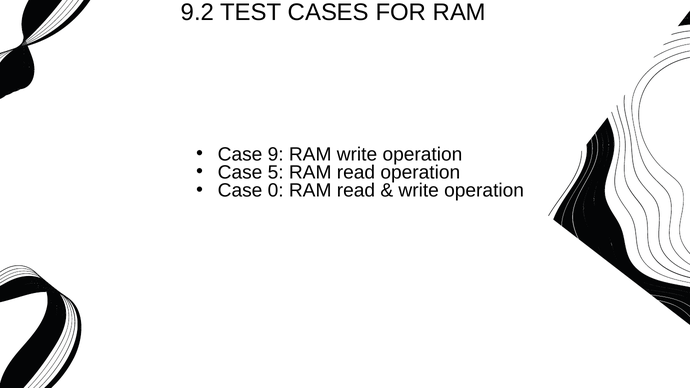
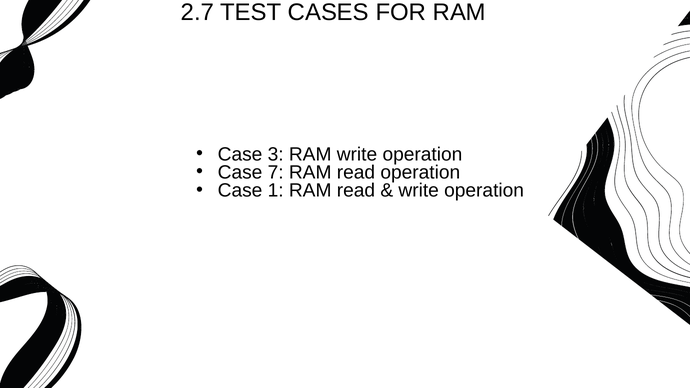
9.2: 9.2 -> 2.7 (197, 13)
9: 9 -> 3 (276, 154)
5: 5 -> 7 (276, 172)
0: 0 -> 1 (276, 190)
